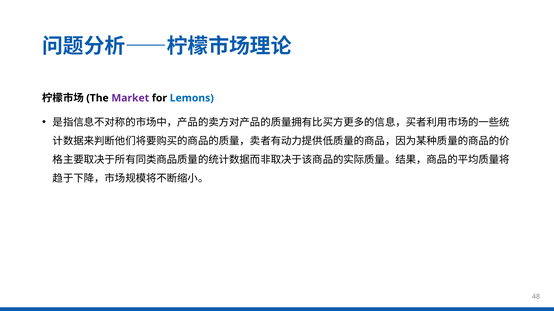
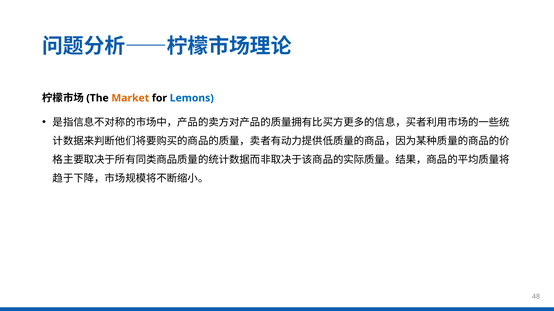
Market colour: purple -> orange (130, 98)
